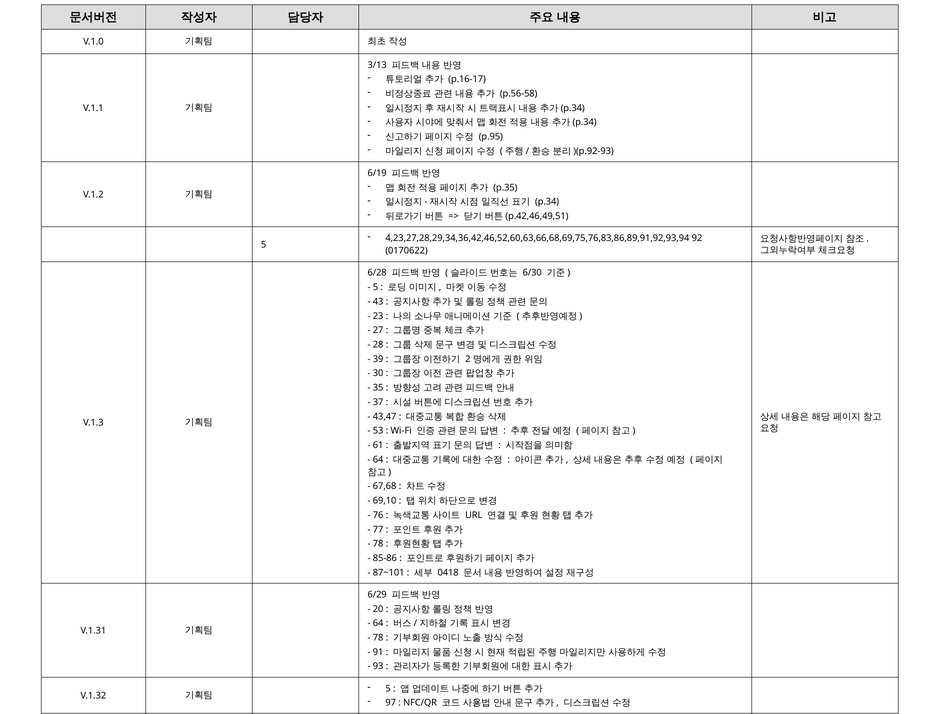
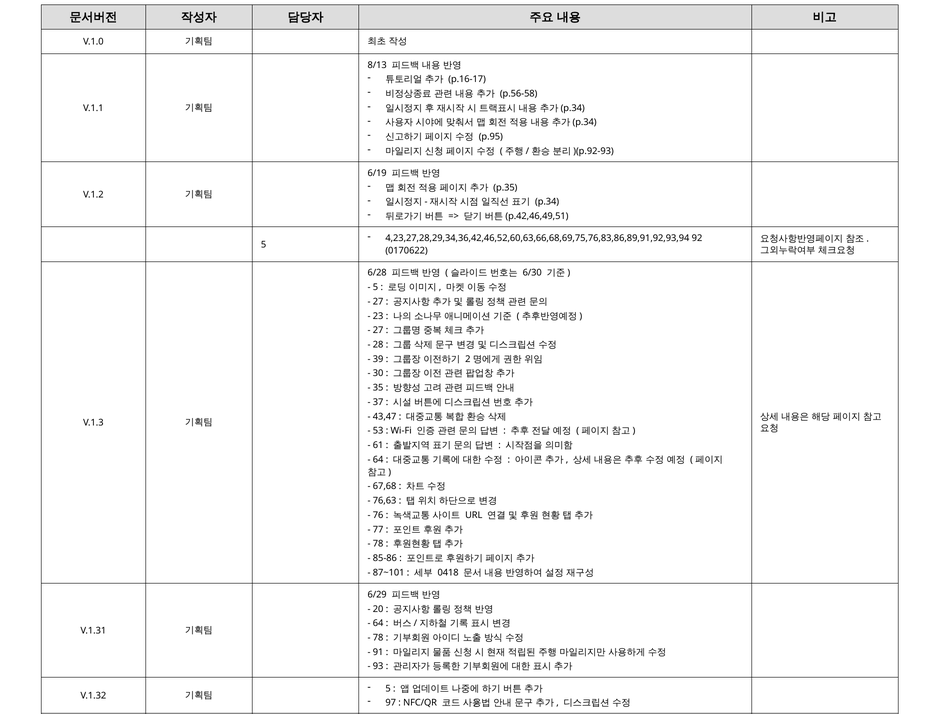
3/13: 3/13 -> 8/13 (377, 65)
43: 43 -> 27 (378, 302)
69,10: 69,10 -> 76,63 (385, 501)
